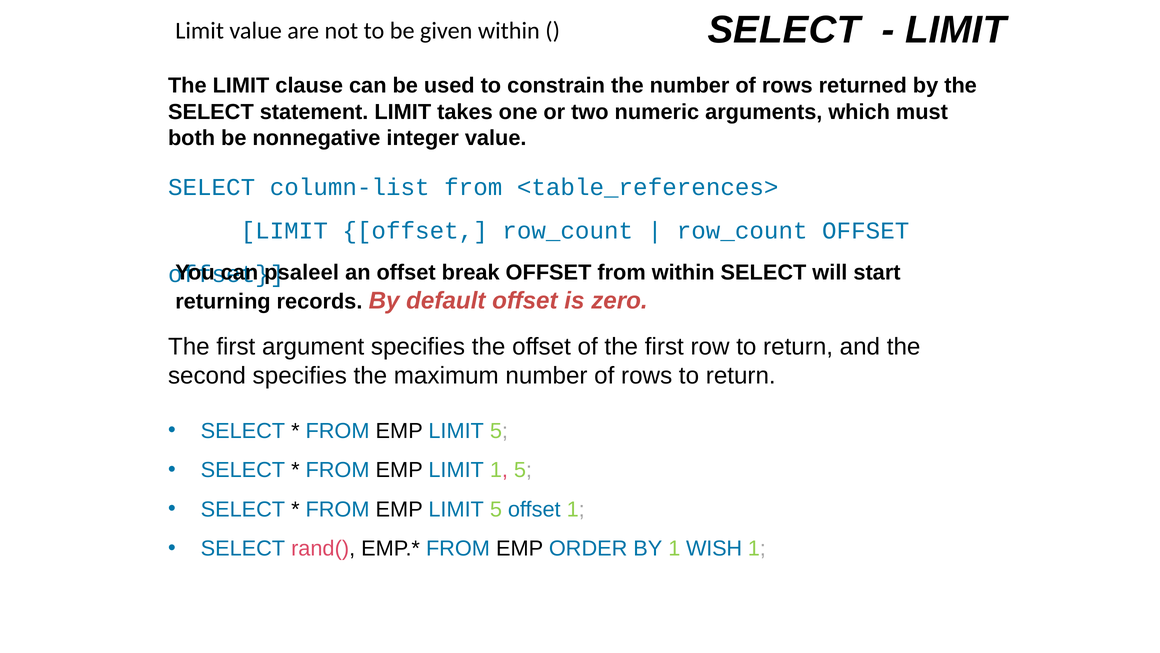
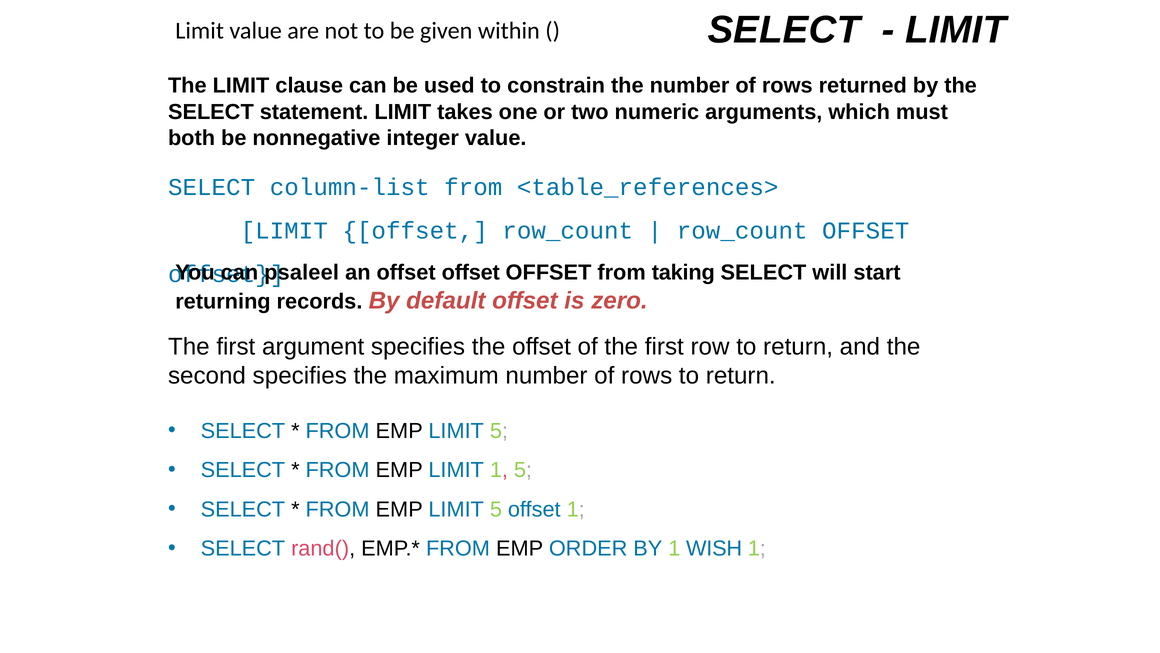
an offset break: break -> offset (471, 273)
from within: within -> taking (683, 273)
